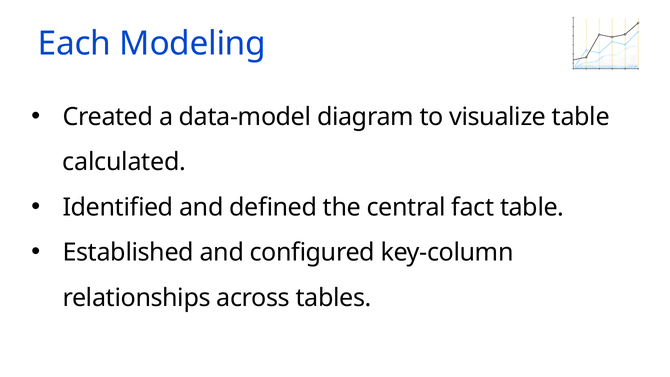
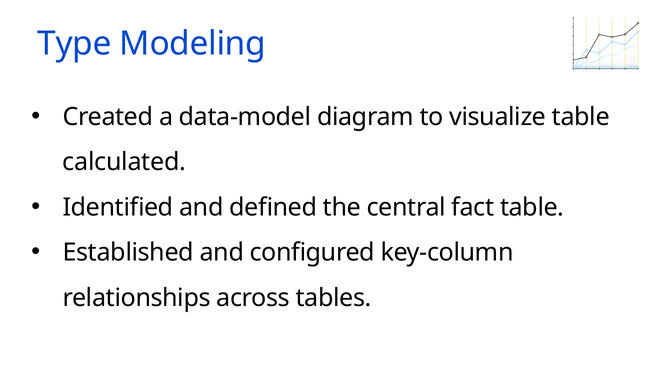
Each: Each -> Type (74, 44)
